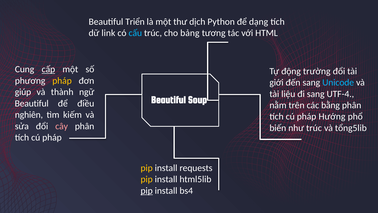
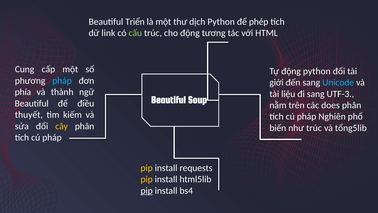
dạng: dạng -> phép (259, 22)
cấu colour: light blue -> light green (135, 33)
cho bảng: bảng -> động (190, 33)
cấp underline: present -> none (48, 69)
động trường: trường -> python (317, 71)
pháp colour: yellow -> light blue (62, 81)
giúp: giúp -> phía (23, 92)
UTF-4: UTF-4 -> UTF-3 (340, 94)
bằng: bằng -> does (330, 105)
nghiên: nghiên -> thuyết (29, 115)
Hướng: Hướng -> Nghiên (332, 116)
cây colour: pink -> yellow (62, 126)
